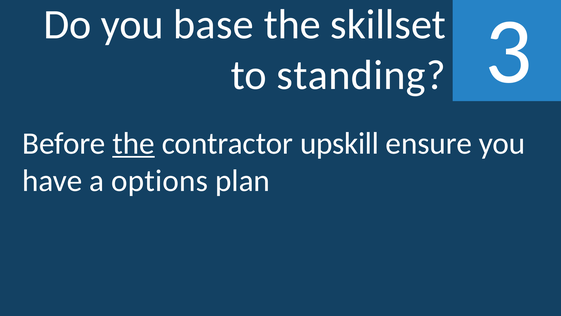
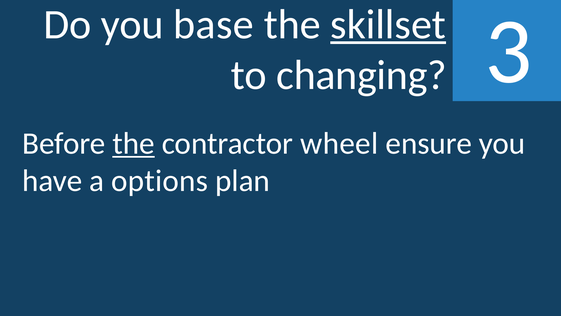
skillset underline: none -> present (388, 25)
standing: standing -> changing (361, 75)
upskill: upskill -> wheel (339, 143)
